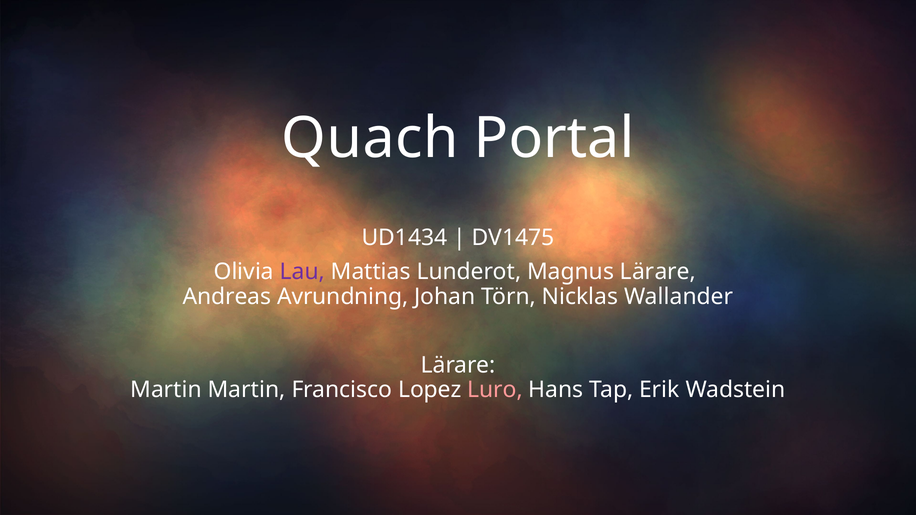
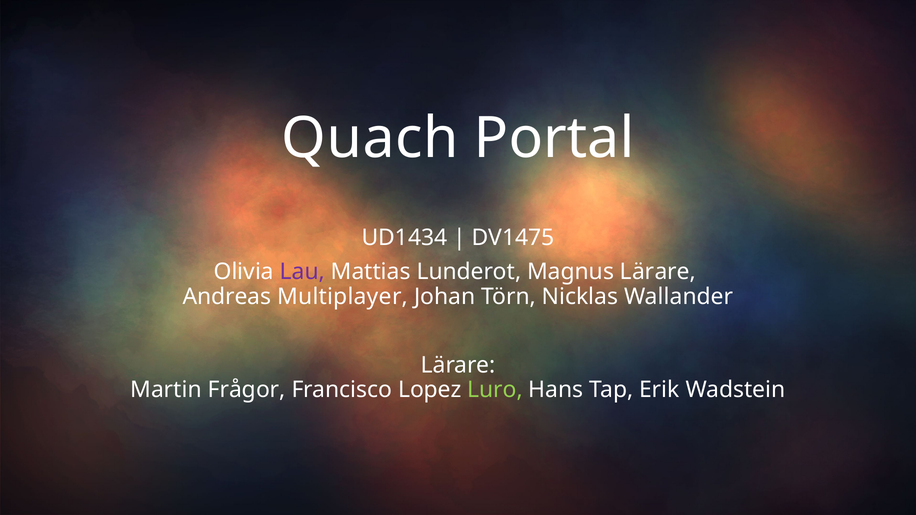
Avrundning: Avrundning -> Multiplayer (343, 297)
Martin Martin: Martin -> Frågor (247, 390)
Luro colour: pink -> light green (495, 390)
